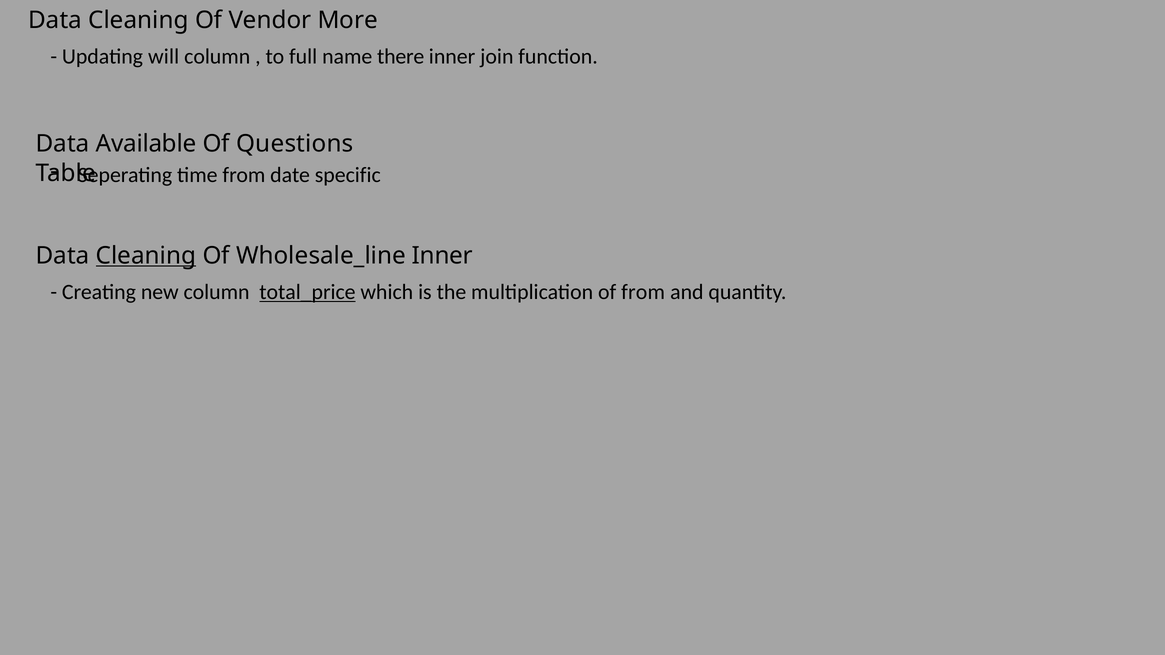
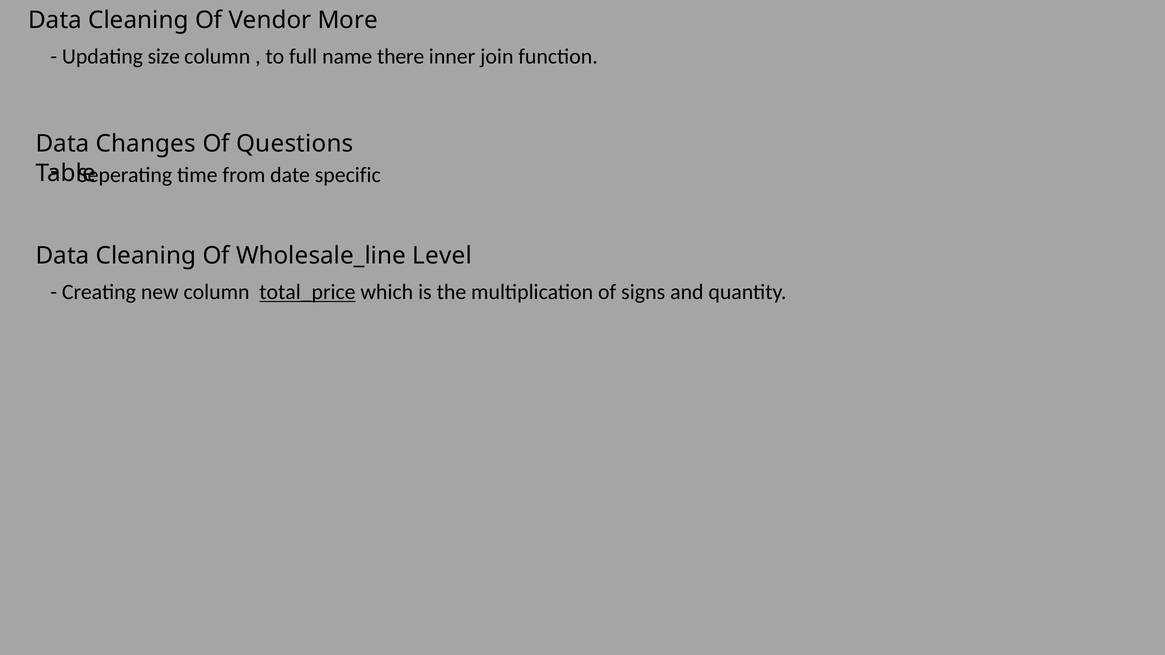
will: will -> size (164, 57)
Available: Available -> Changes (146, 144)
Cleaning underline: present -> none (146, 256)
Wholesale_line Inner: Inner -> Level (442, 256)
of from: from -> signs (643, 292)
